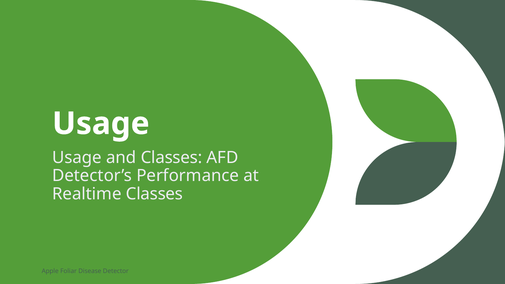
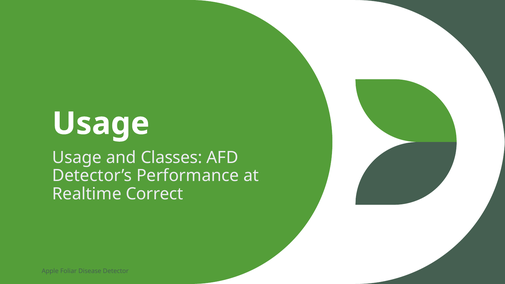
Realtime Classes: Classes -> Correct (154, 194)
